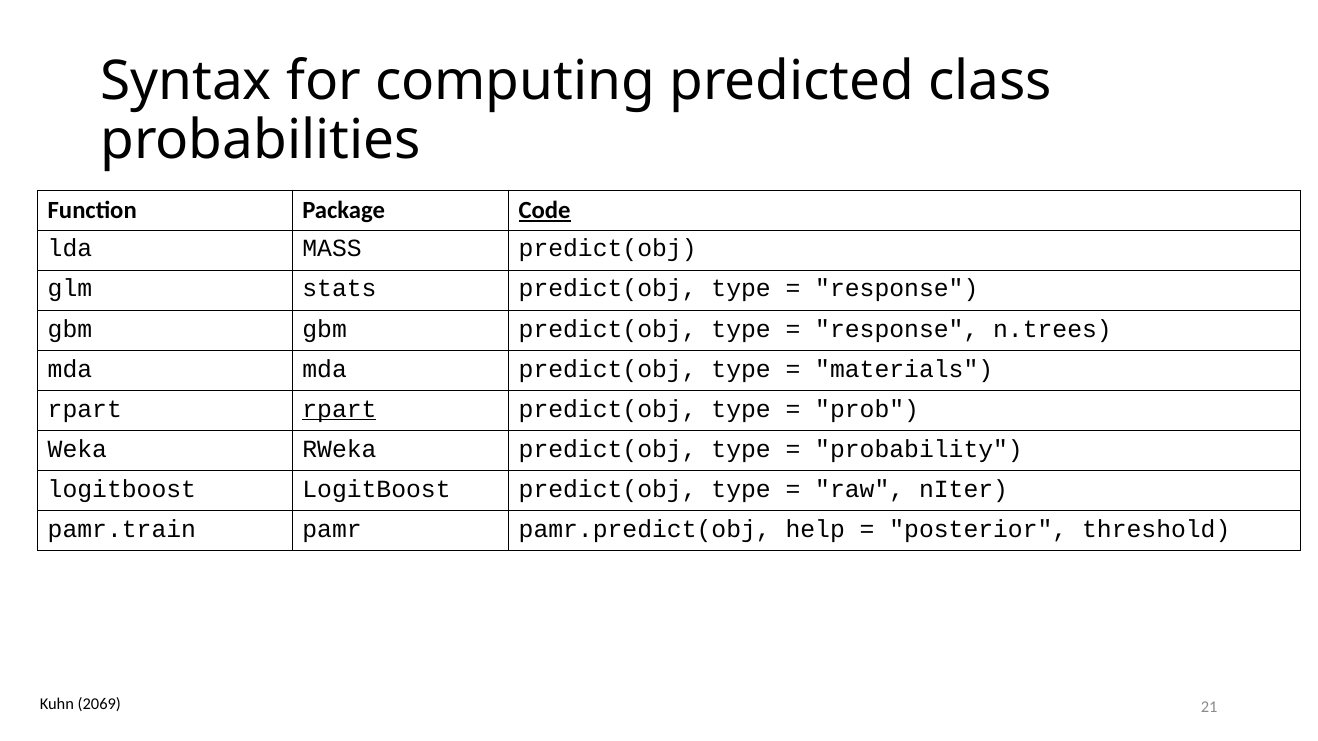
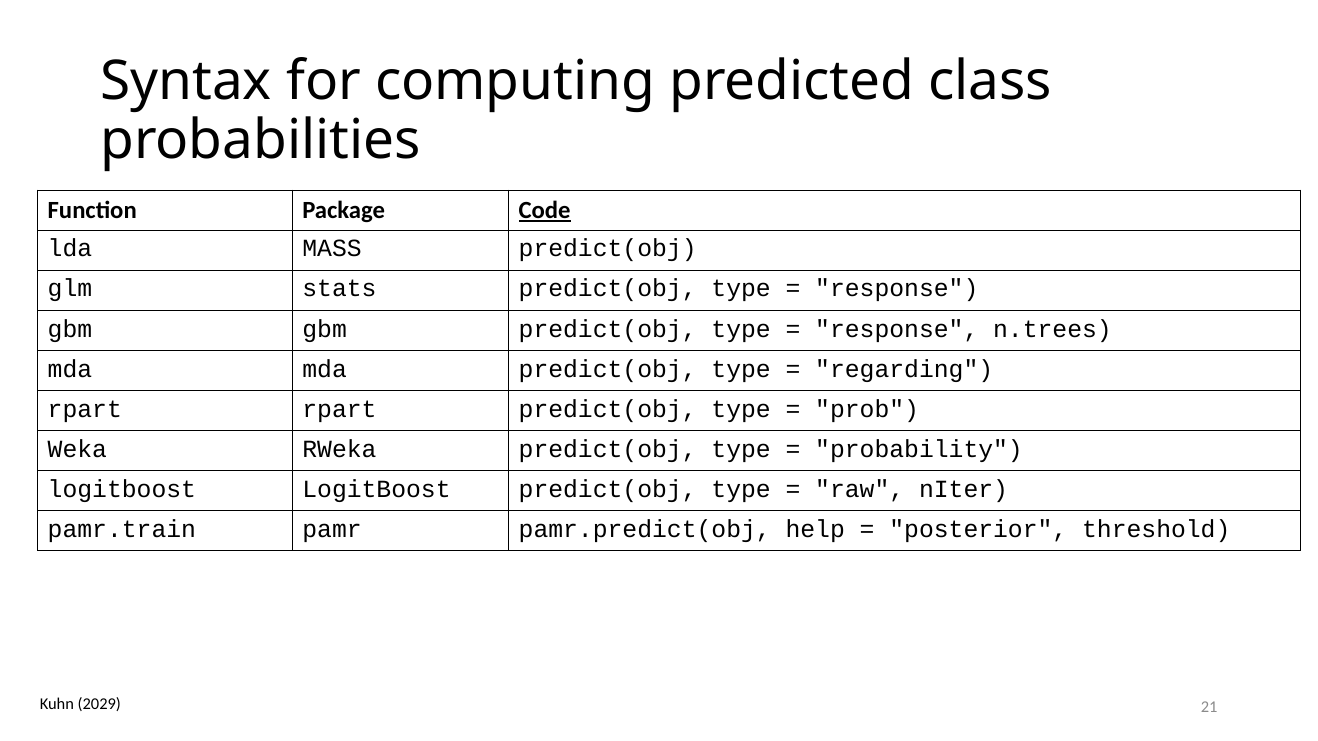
materials: materials -> regarding (904, 369)
rpart underline: present -> none (339, 409)
2069: 2069 -> 2029 (99, 704)
